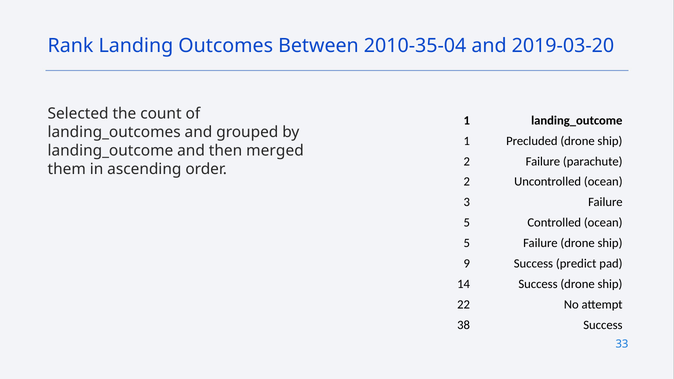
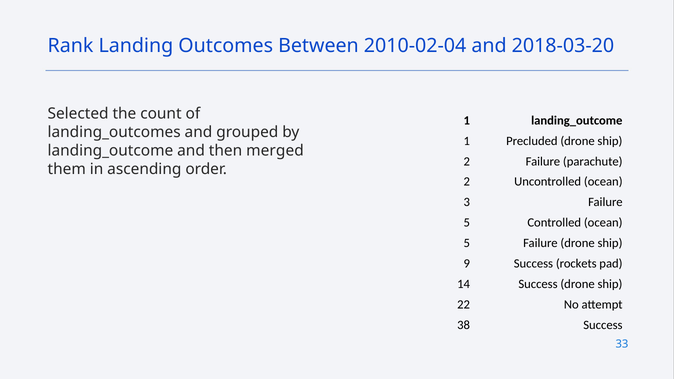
2010-35-04: 2010-35-04 -> 2010-02-04 (415, 46)
2019-03-20: 2019-03-20 -> 2018-03-20 (563, 46)
predict: predict -> rockets (576, 264)
